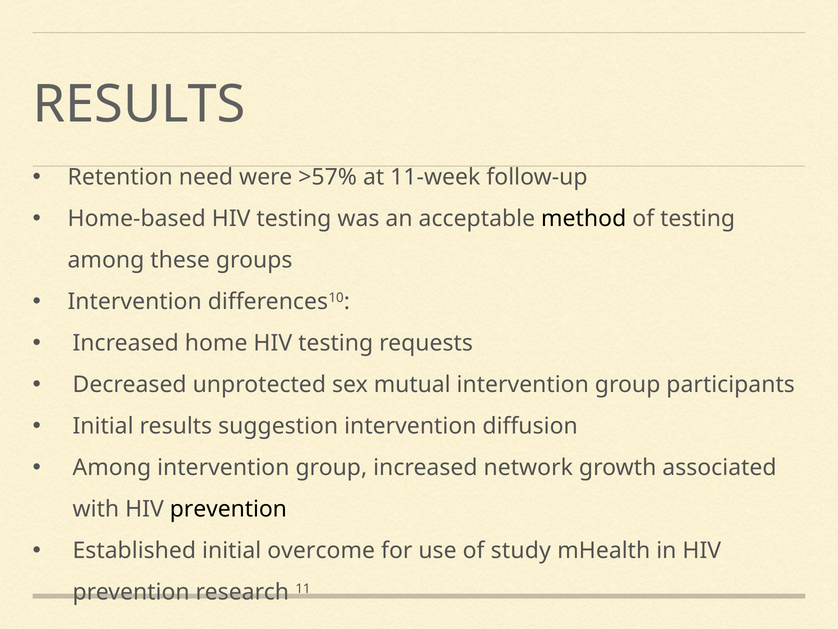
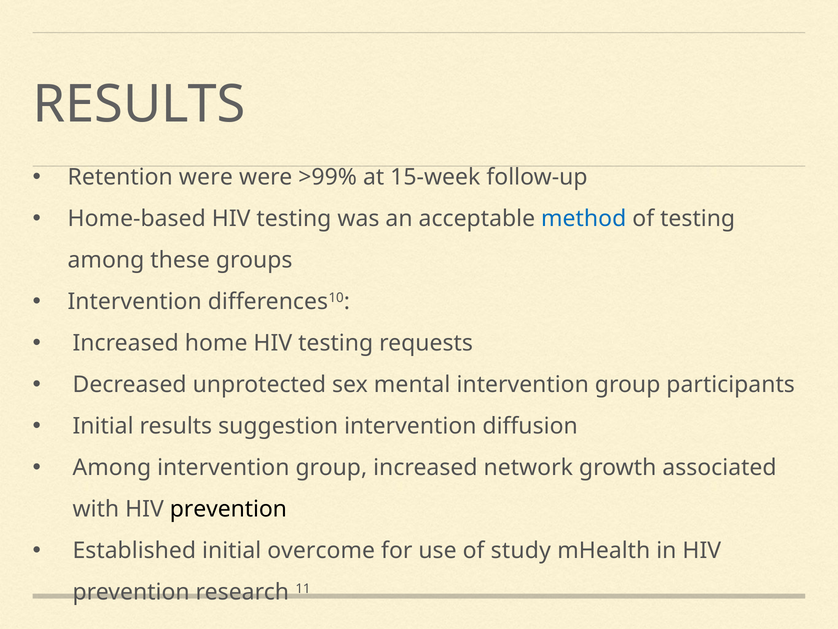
Retention need: need -> were (206, 177)
>57%: >57% -> >99% (328, 177)
11-week: 11-week -> 15-week (435, 177)
method colour: black -> blue (584, 219)
mutual: mutual -> mental (412, 385)
